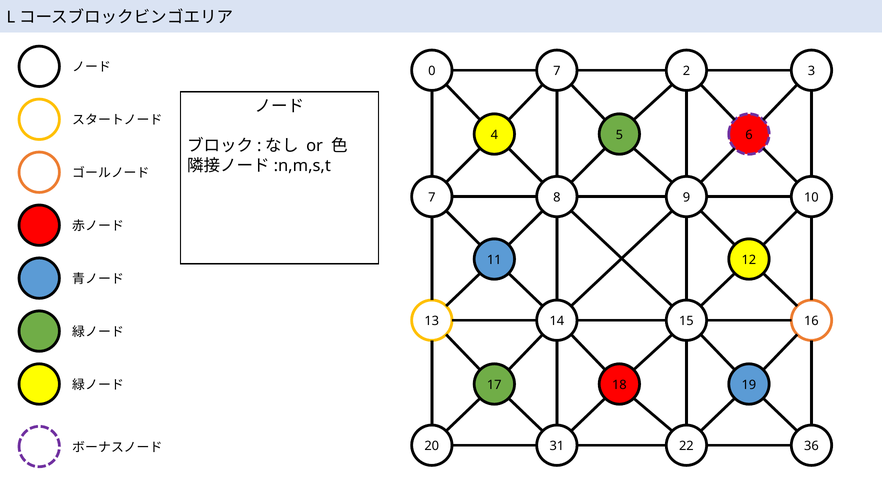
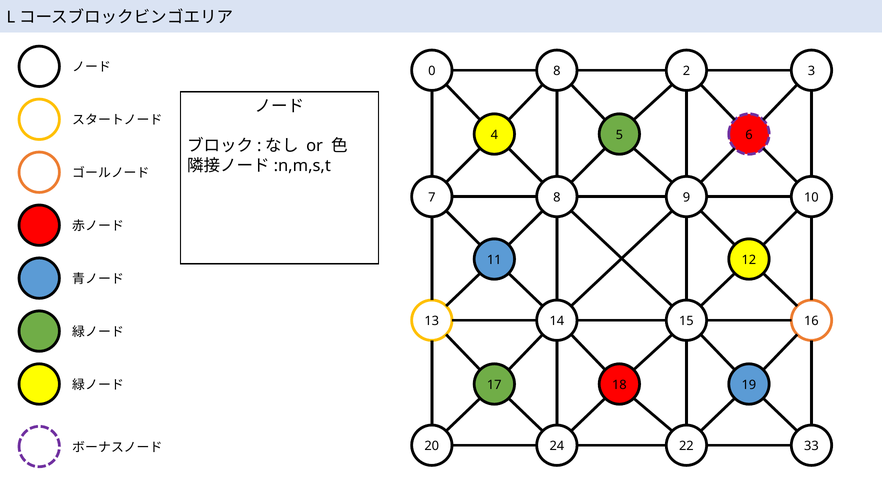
0 7: 7 -> 8 (557, 71)
31: 31 -> 24 (557, 446)
36: 36 -> 33 (811, 446)
